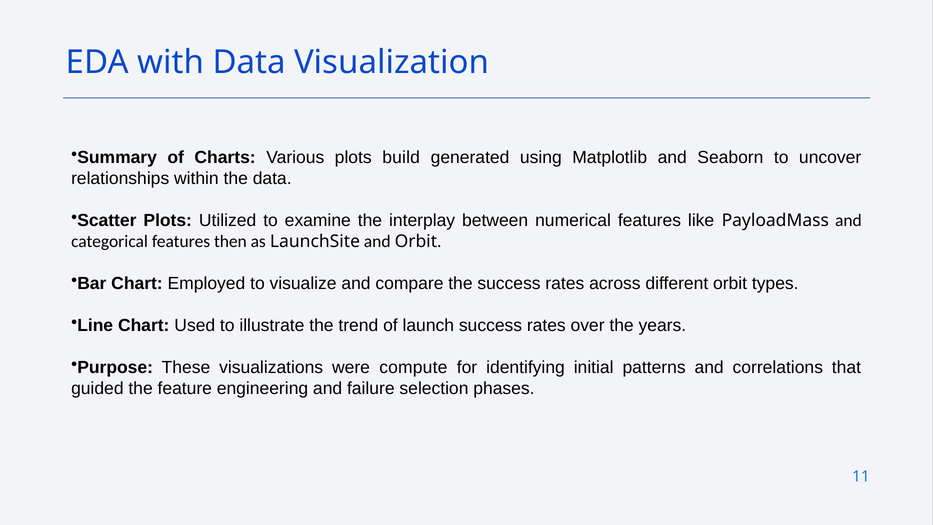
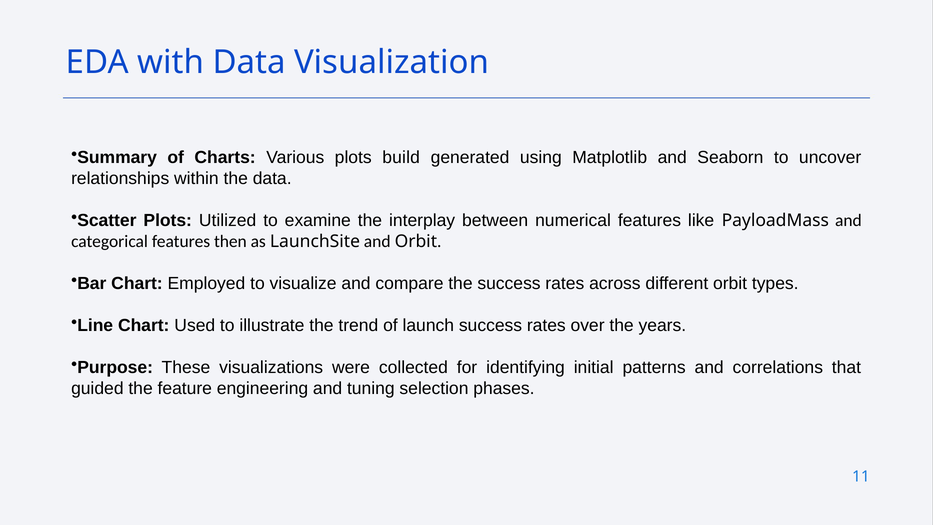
compute: compute -> collected (413, 367)
failure: failure -> tuning (371, 388)
